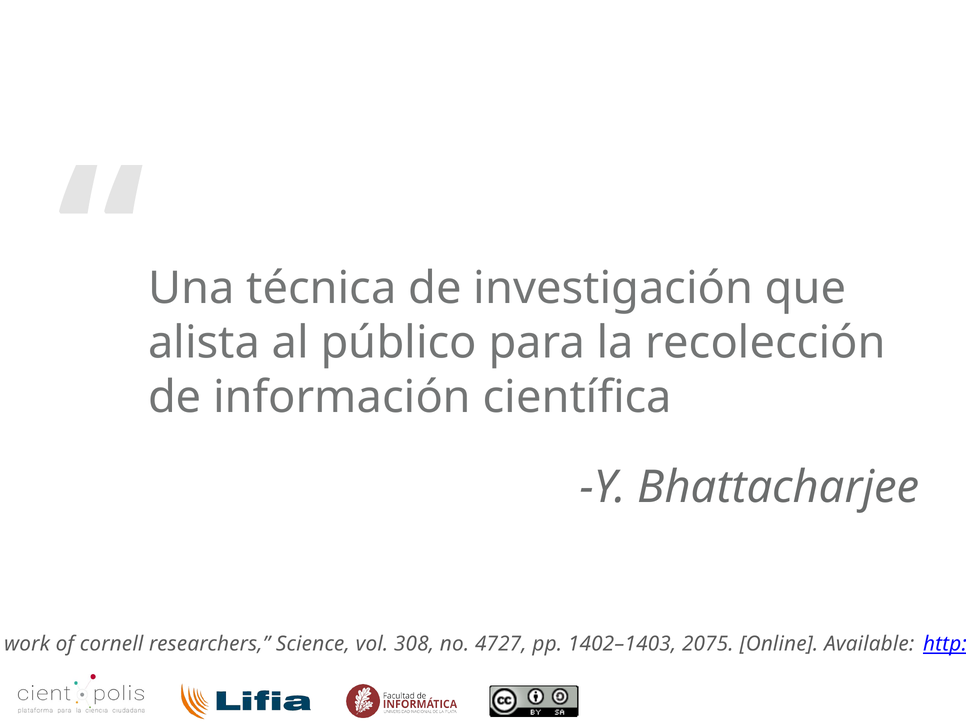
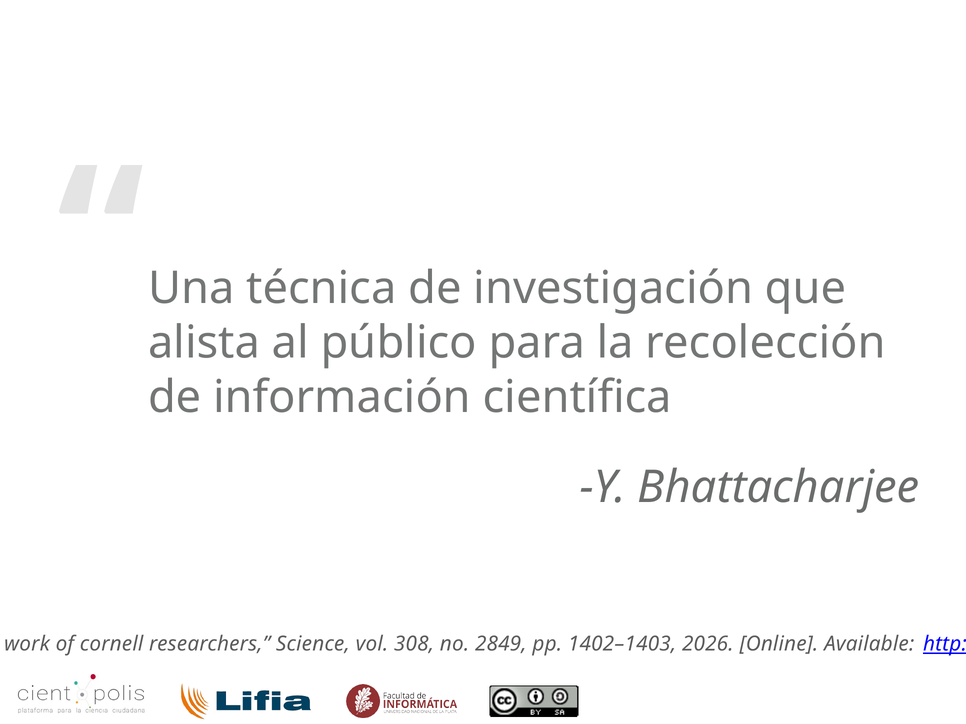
4727: 4727 -> 2849 (501, 644)
2075: 2075 -> 2026 (708, 644)
